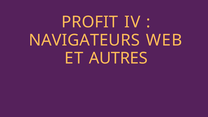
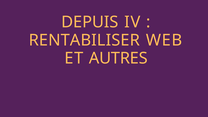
PROFIT: PROFIT -> DEPUIS (90, 22)
NAVIGATEURS: NAVIGATEURS -> RENTABILISER (84, 40)
